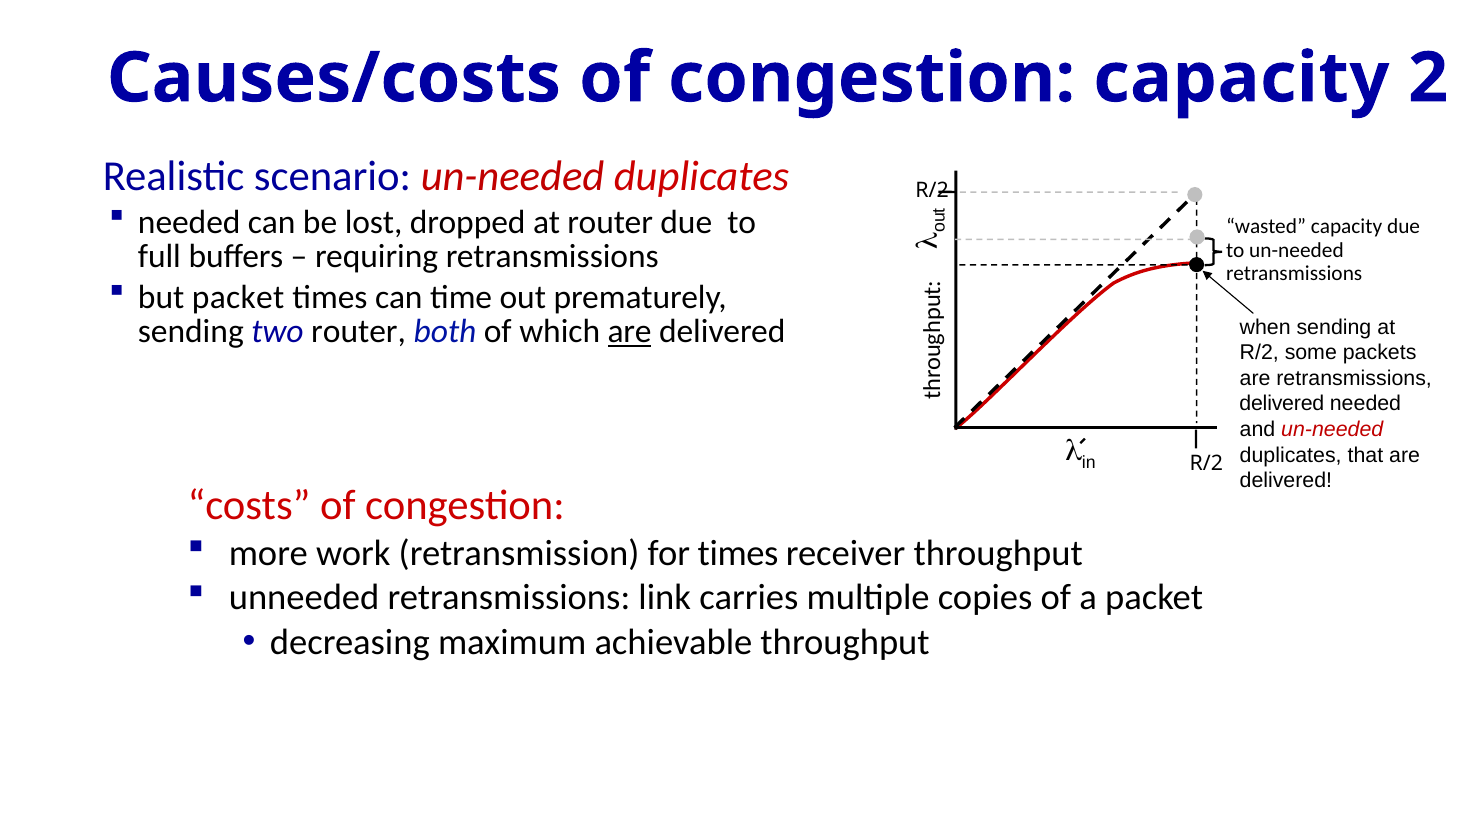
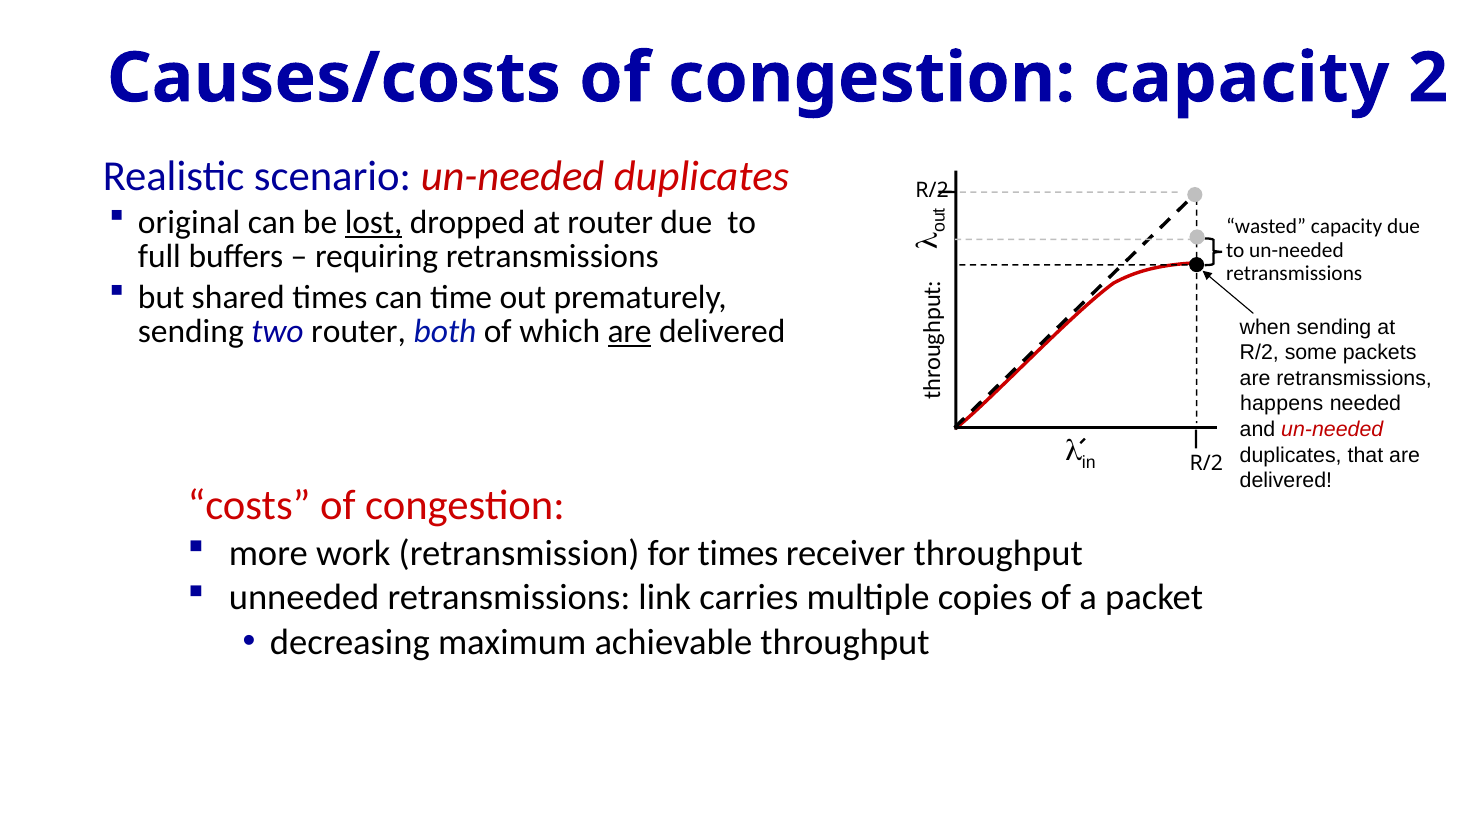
needed: needed -> original (189, 222)
lost underline: none -> present (374, 222)
but packet: packet -> shared (238, 297)
delivered: delivered -> happens (1282, 404)
